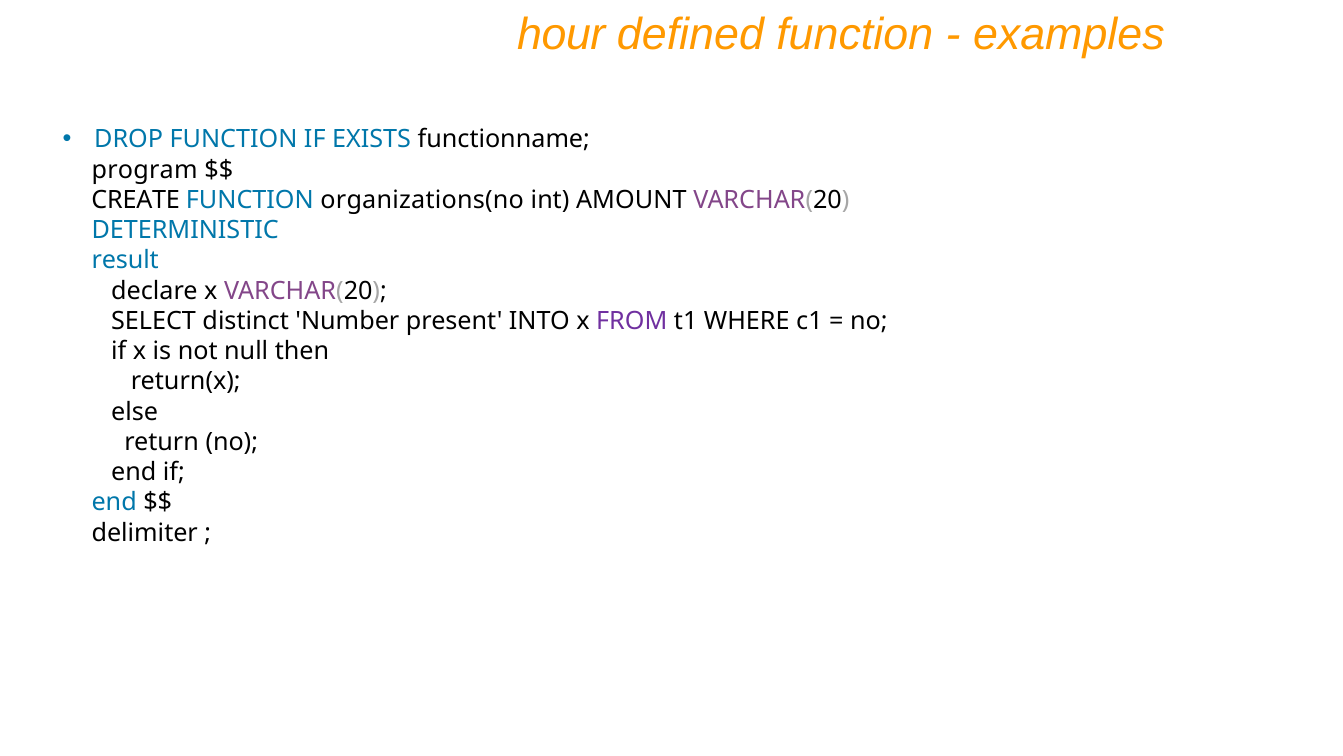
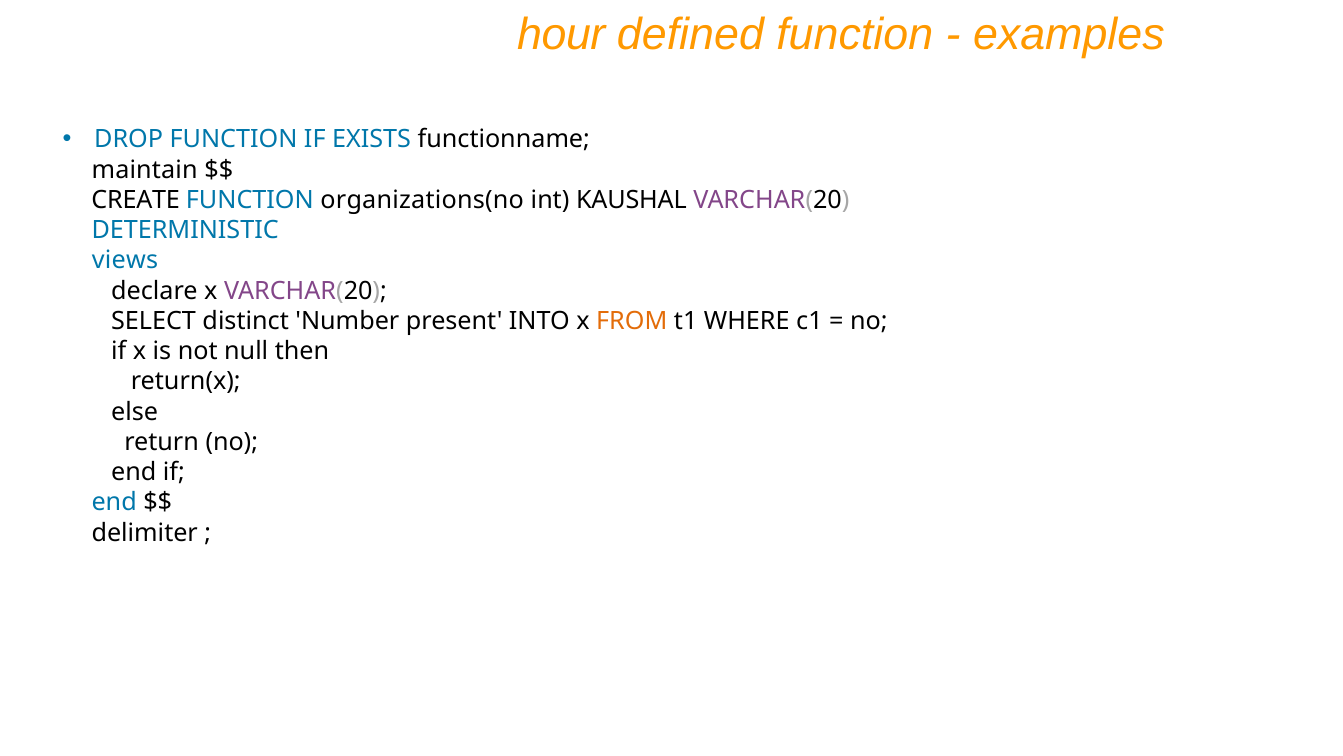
program: program -> maintain (145, 170)
AMOUNT: AMOUNT -> KAUSHAL (631, 200)
result: result -> views (125, 260)
FROM colour: purple -> orange (632, 321)
